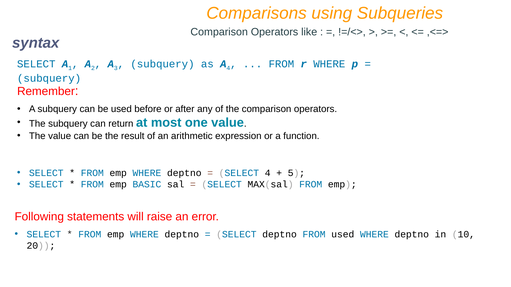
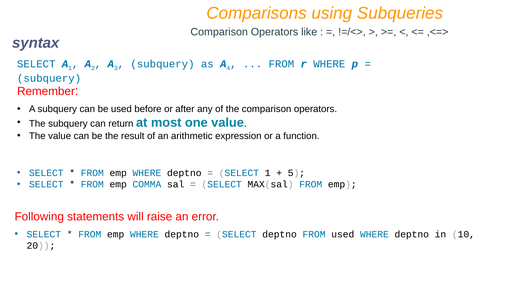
SELECT 4: 4 -> 1 (268, 173)
BASIC: BASIC -> COMMA (147, 185)
